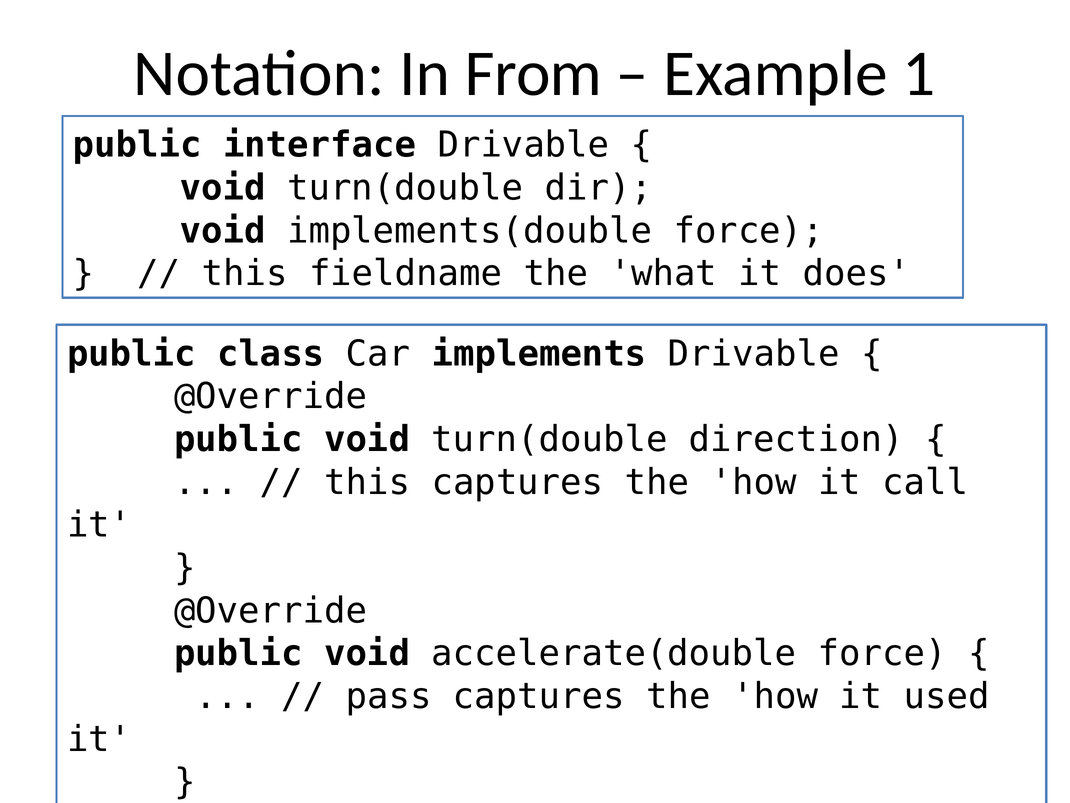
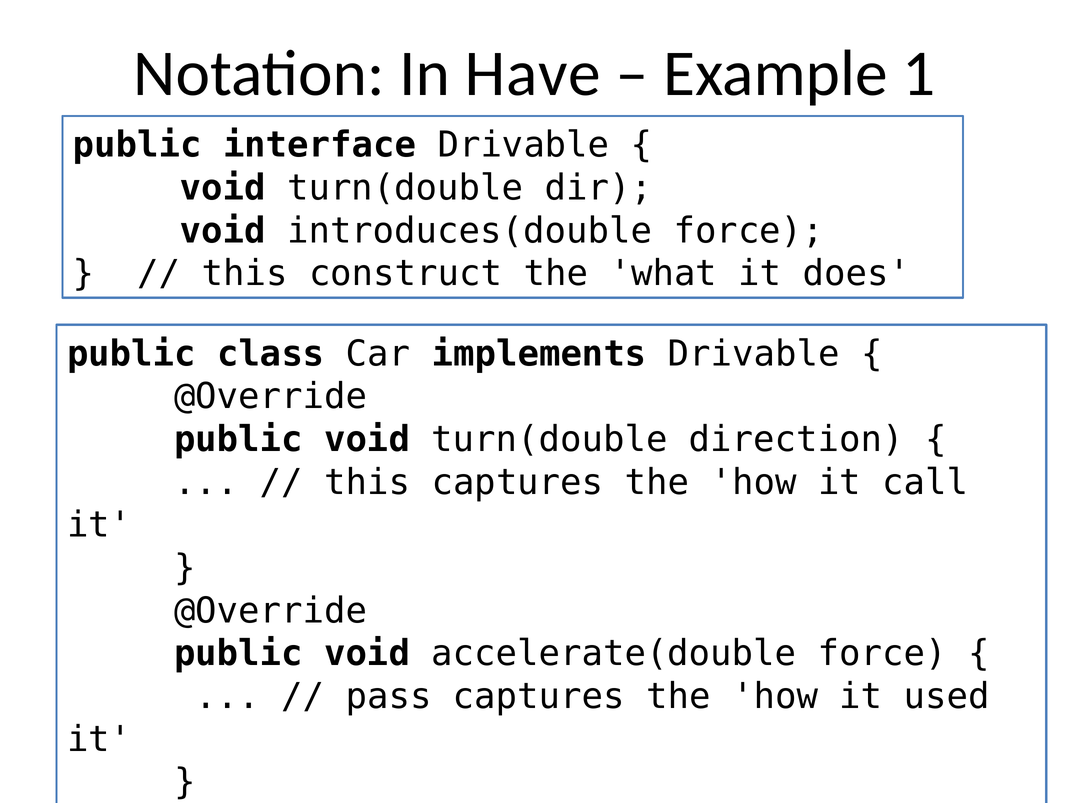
From: From -> Have (533, 74)
implements(double: implements(double -> introduces(double (470, 231)
fieldname: fieldname -> construct (406, 273)
